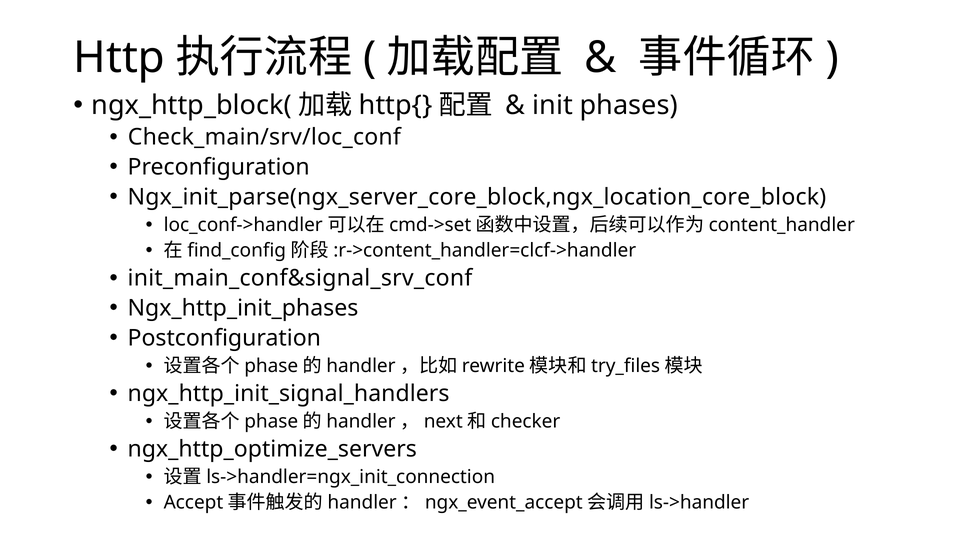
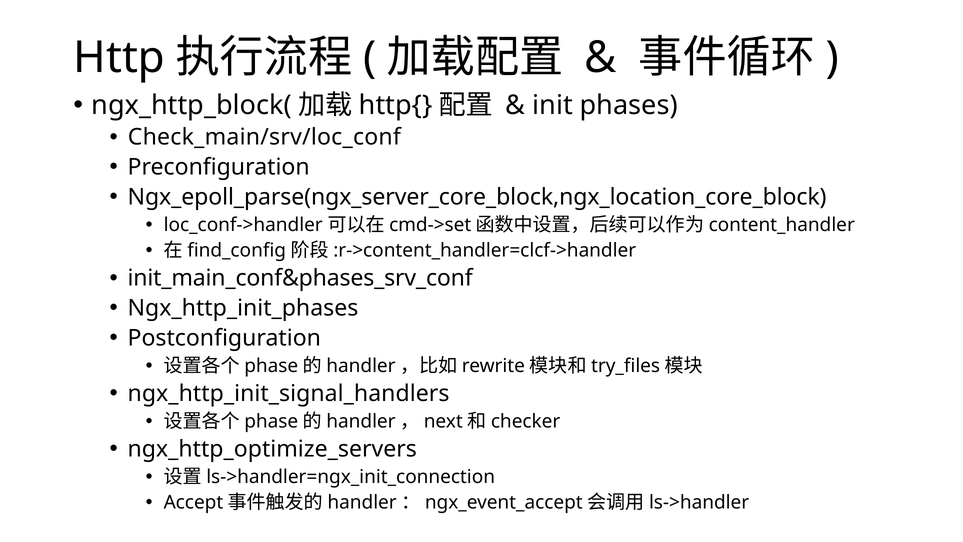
Ngx_init_parse(ngx_server_core_block,ngx_location_core_block: Ngx_init_parse(ngx_server_core_block,ngx_location_core_block -> Ngx_epoll_parse(ngx_server_core_block,ngx_location_core_block (477, 197)
init_main_conf&signal_srv_conf: init_main_conf&signal_srv_conf -> init_main_conf&phases_srv_conf (300, 278)
